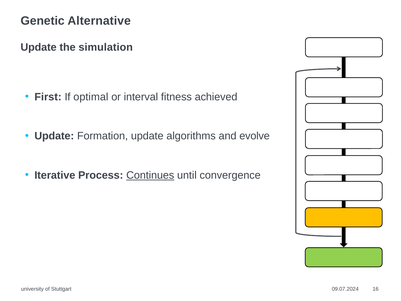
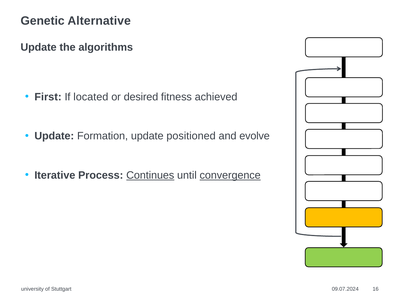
simulation: simulation -> algorithms (106, 47)
optimal: optimal -> located (91, 97)
interval: interval -> desired (141, 97)
algorithms: algorithms -> positioned (191, 136)
convergence underline: none -> present (230, 175)
